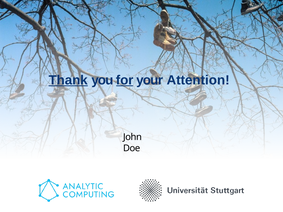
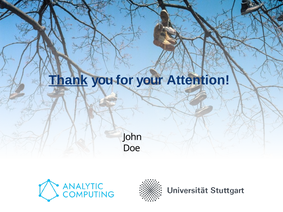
for underline: present -> none (125, 80)
